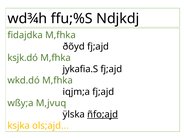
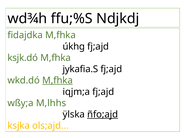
ðõyd: ðõyd -> úkhg (74, 46)
M,fhka underline: none -> present (57, 80)
M,jvuq: M,jvuq -> M,lhhs (51, 103)
